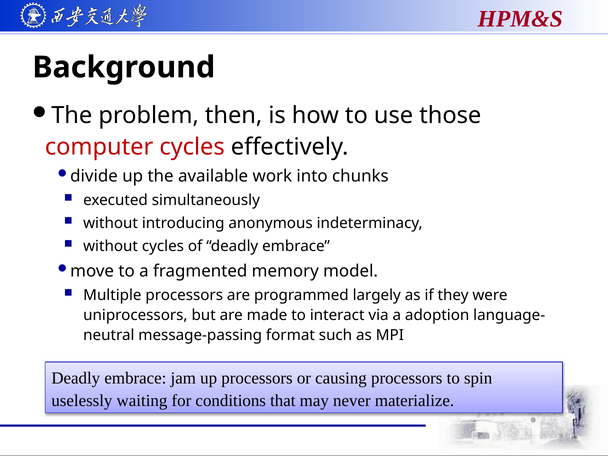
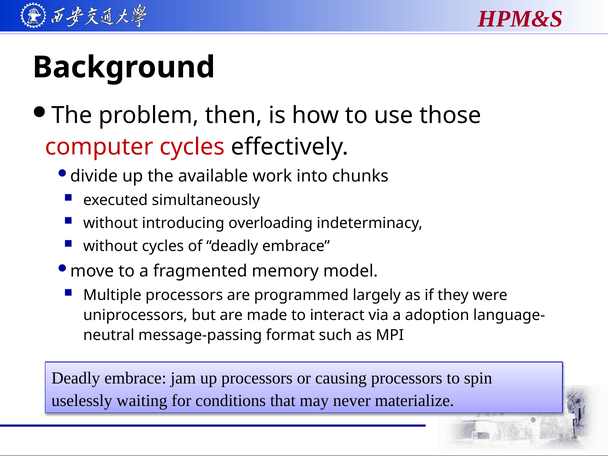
anonymous: anonymous -> overloading (271, 223)
